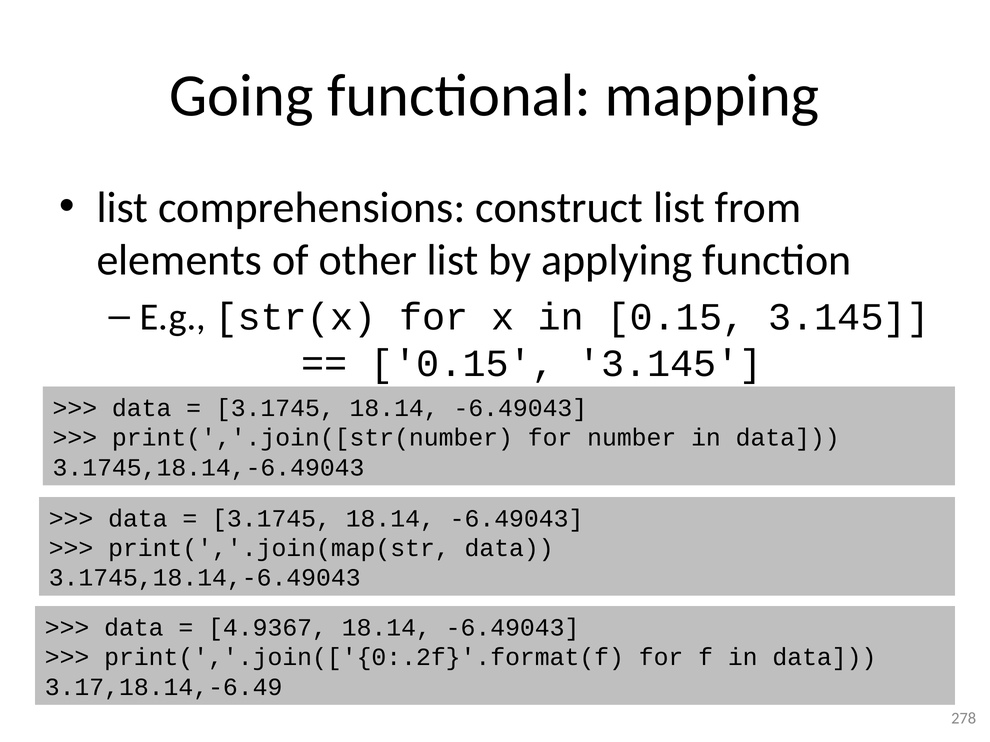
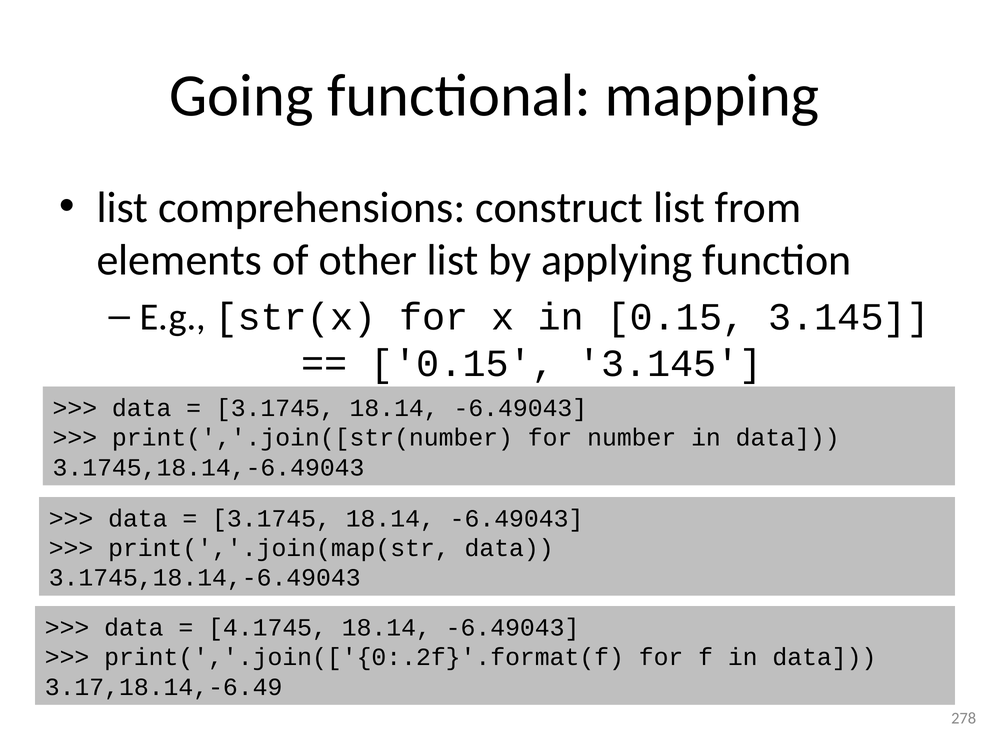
4.9367: 4.9367 -> 4.1745 (268, 628)
